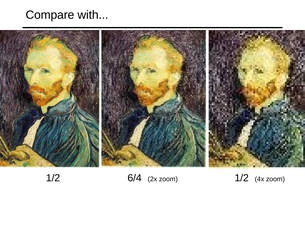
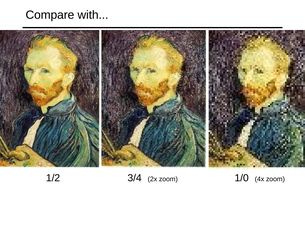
6/4: 6/4 -> 3/4 (135, 178)
2x zoom 1/2: 1/2 -> 1/0 (242, 178)
